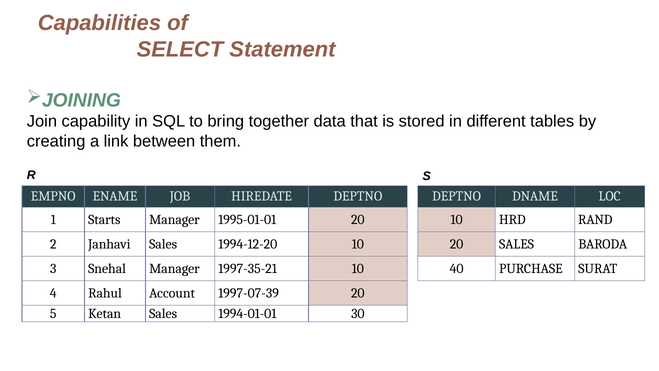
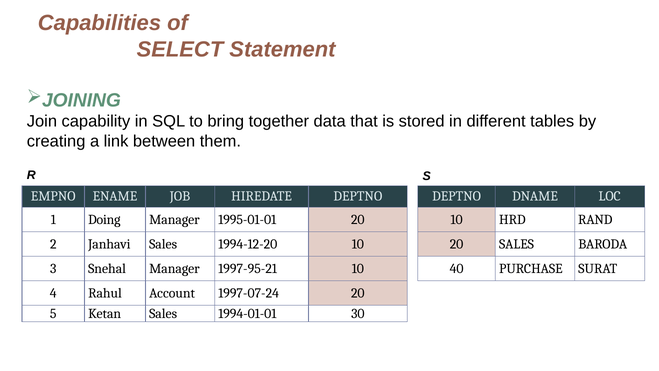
Starts: Starts -> Doing (104, 219)
1997-35-21: 1997-35-21 -> 1997-95-21 (248, 268)
1997-07-39: 1997-07-39 -> 1997-07-24 (249, 293)
